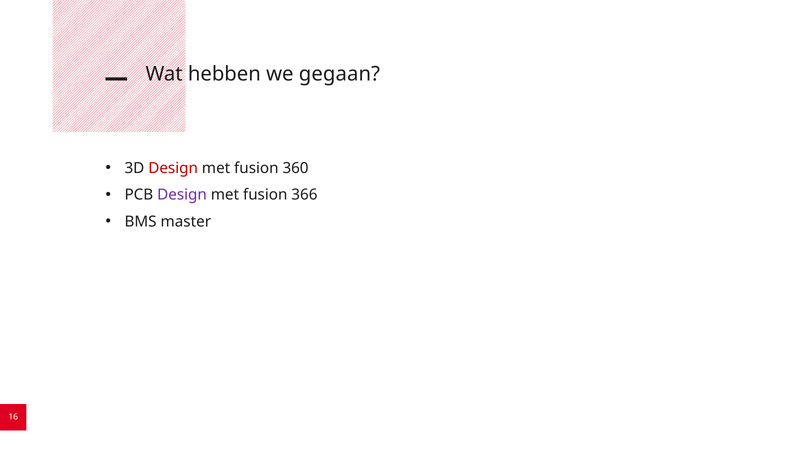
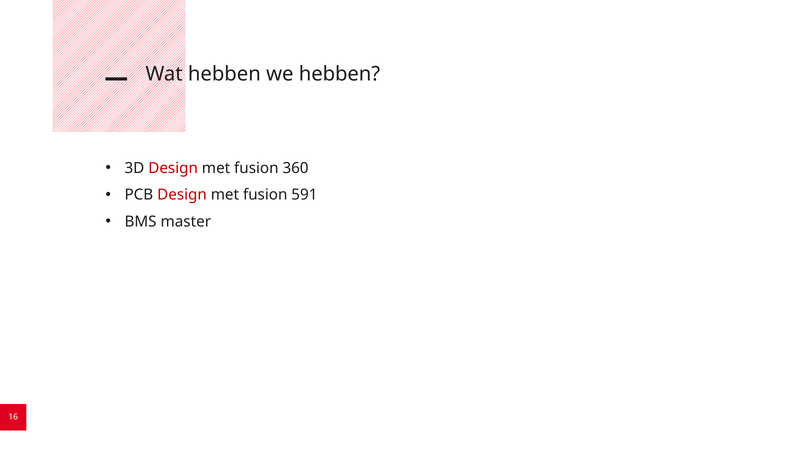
we gegaan: gegaan -> hebben (339, 74)
Design colour: purple -> red (182, 195)
366: 366 -> 591 (304, 195)
